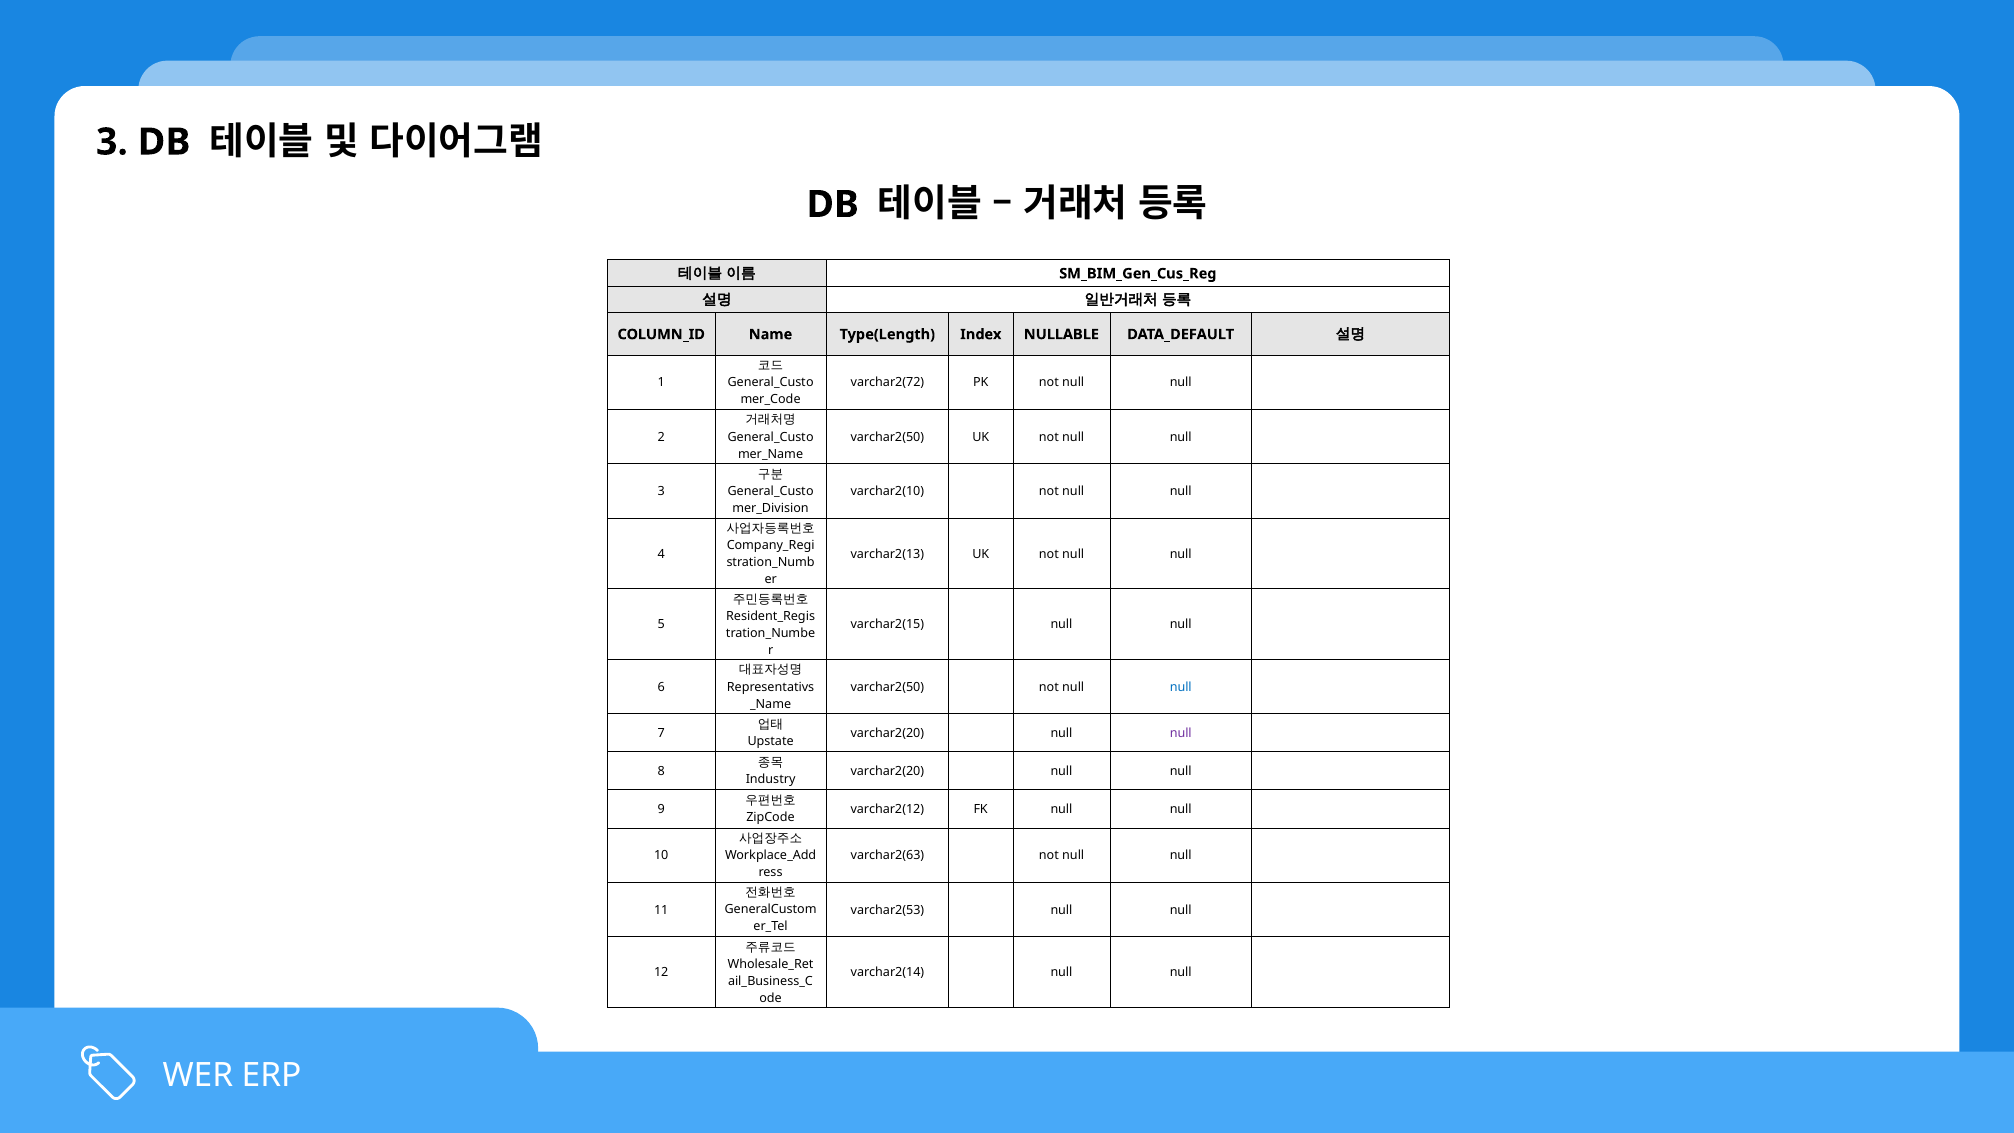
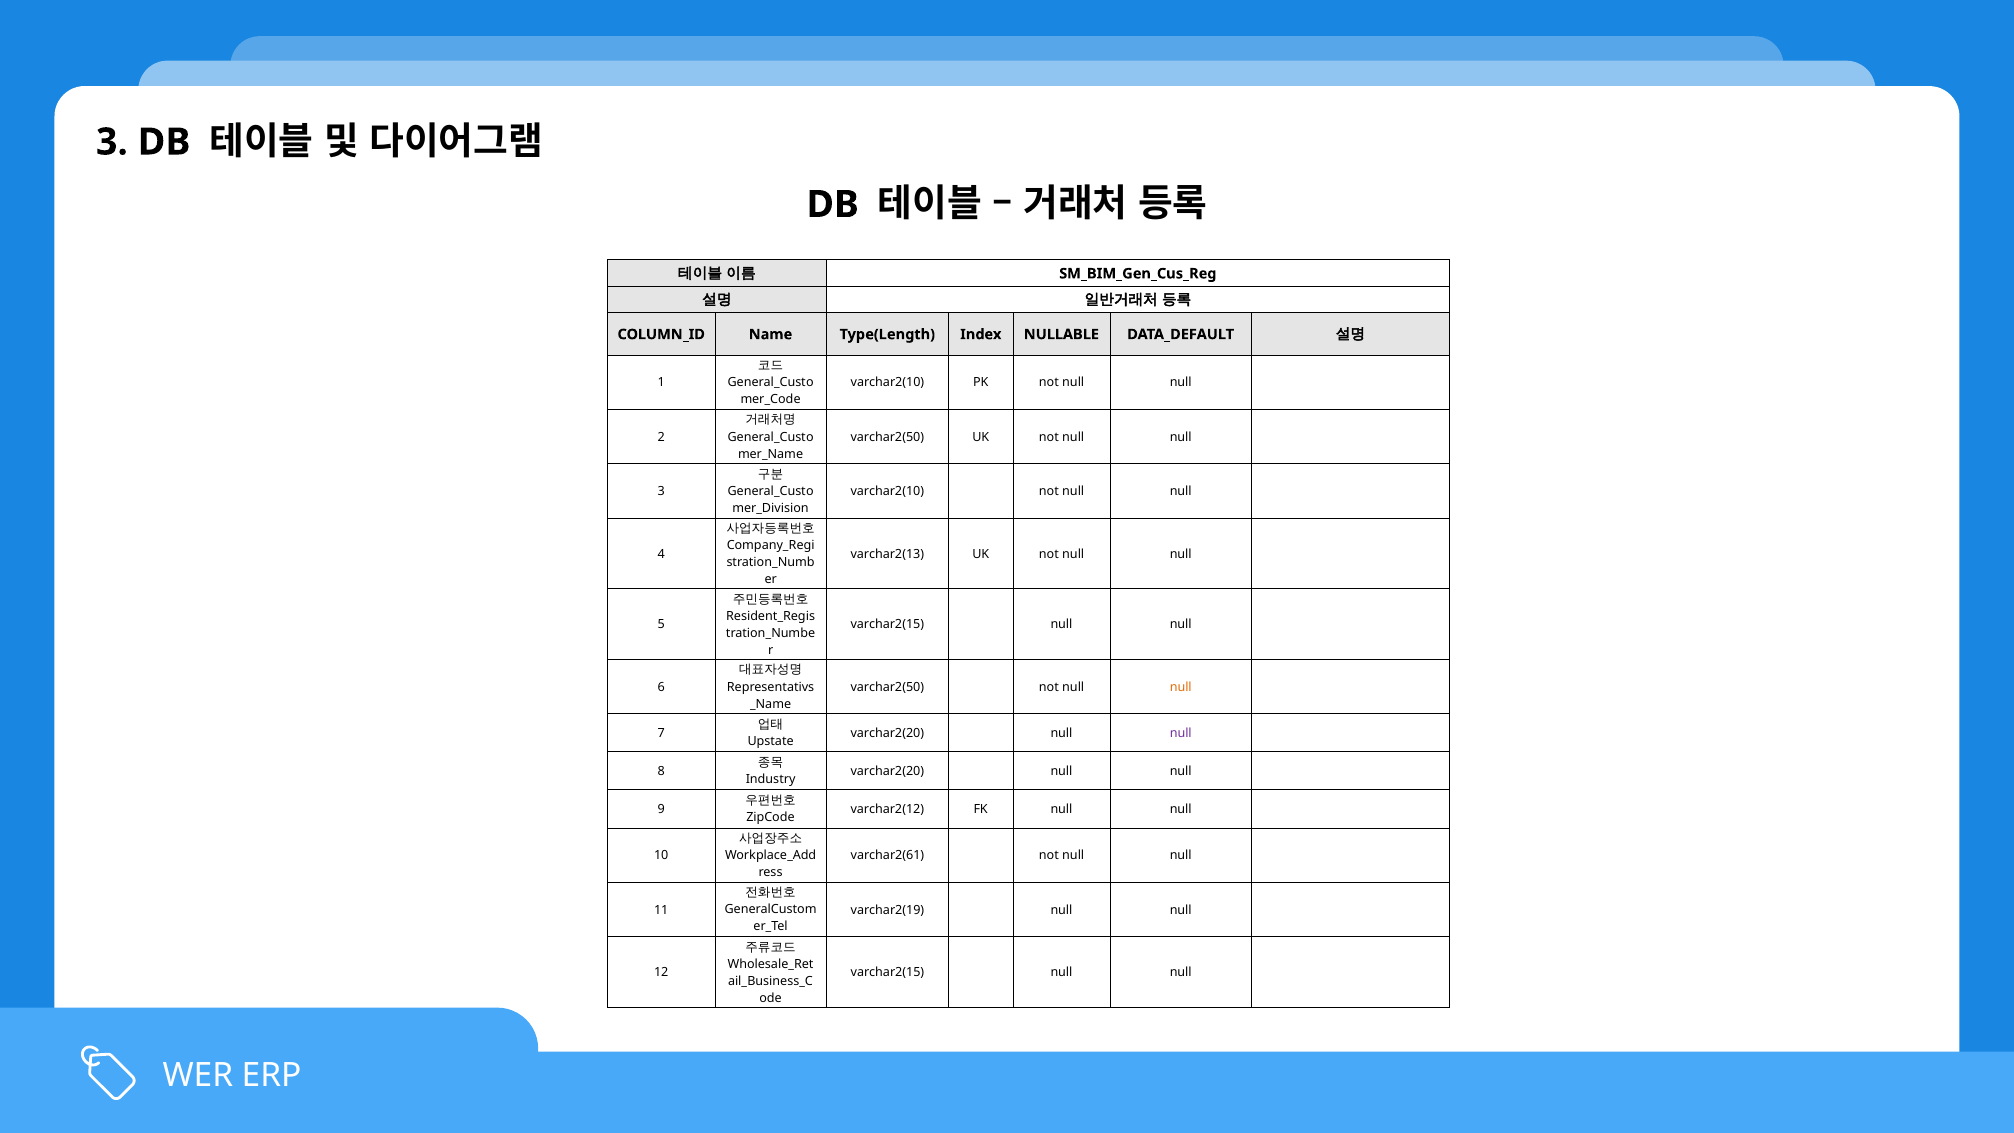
varchar2(72: varchar2(72 -> varchar2(10 (887, 383)
null colour: blue -> orange (1181, 687)
varchar2(63: varchar2(63 -> varchar2(61 (887, 855)
varchar2(53: varchar2(53 -> varchar2(19 (887, 910)
varchar2(14: varchar2(14 -> varchar2(15 (887, 972)
